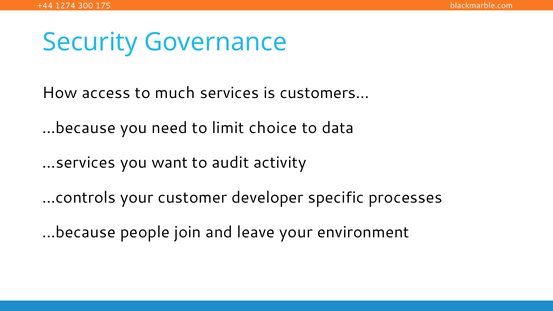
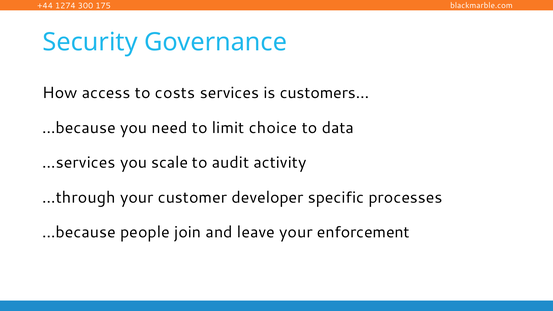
much: much -> costs (175, 93)
want: want -> scale (170, 163)
…controls: …controls -> …through (79, 197)
environment: environment -> enforcement (363, 232)
